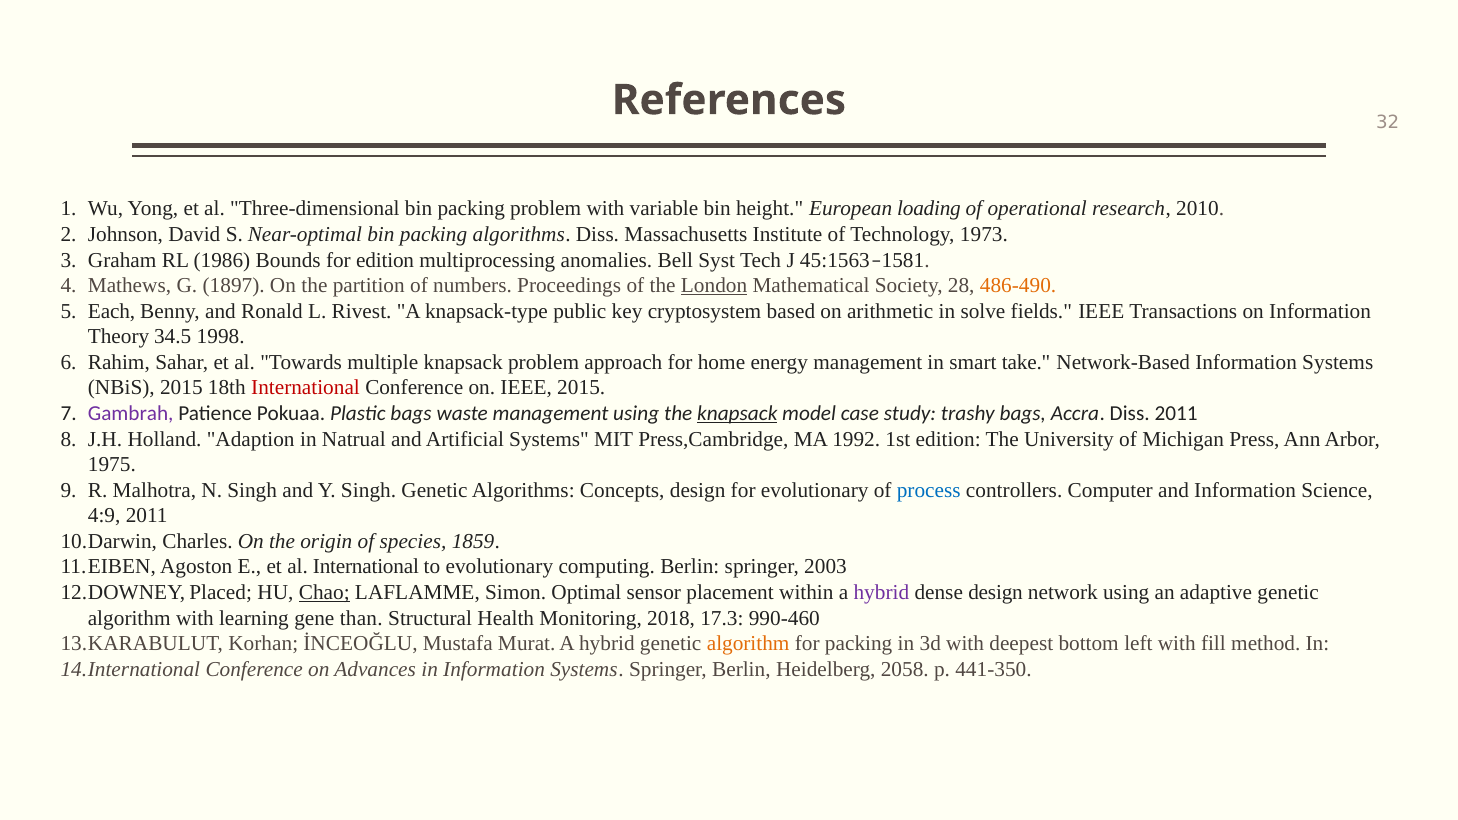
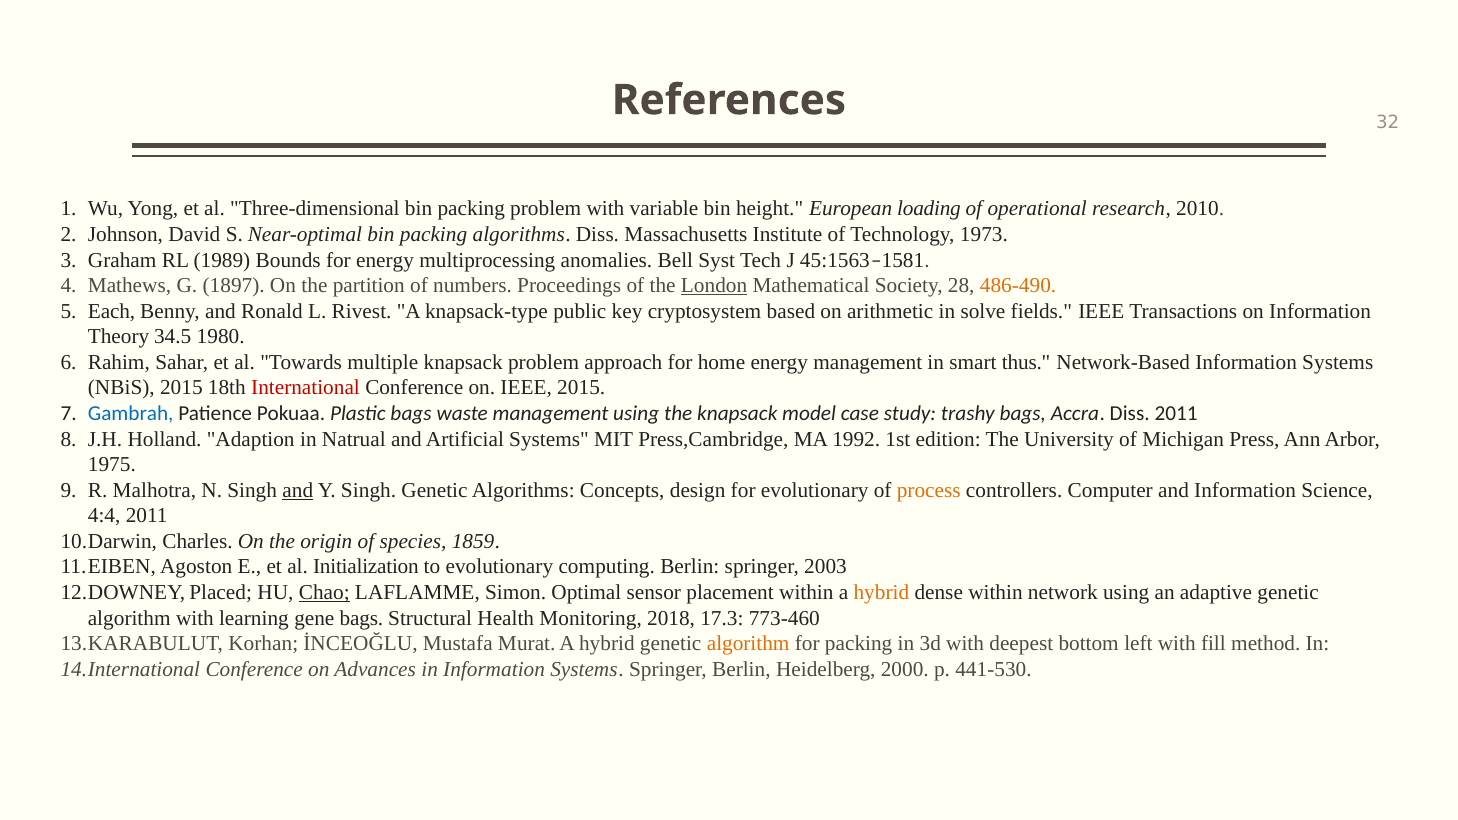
1986: 1986 -> 1989 (222, 260)
for edition: edition -> energy (385, 260)
1998: 1998 -> 1980 (221, 337)
take: take -> thus (1026, 362)
Gambrah colour: purple -> blue (131, 414)
knapsack underline: present -> none (737, 414)
and underline: none -> present (298, 490)
process colour: blue -> orange (929, 490)
4:9: 4:9 -> 4:4 (104, 516)
al International: International -> Initialization (366, 567)
hybrid colour: purple -> orange (881, 593)
dense design: design -> within (995, 593)
gene than: than -> bags (361, 618)
990-460: 990-460 -> 773-460 (784, 618)
2058: 2058 -> 2000 (905, 669)
441-350: 441-350 -> 441-530 (993, 669)
